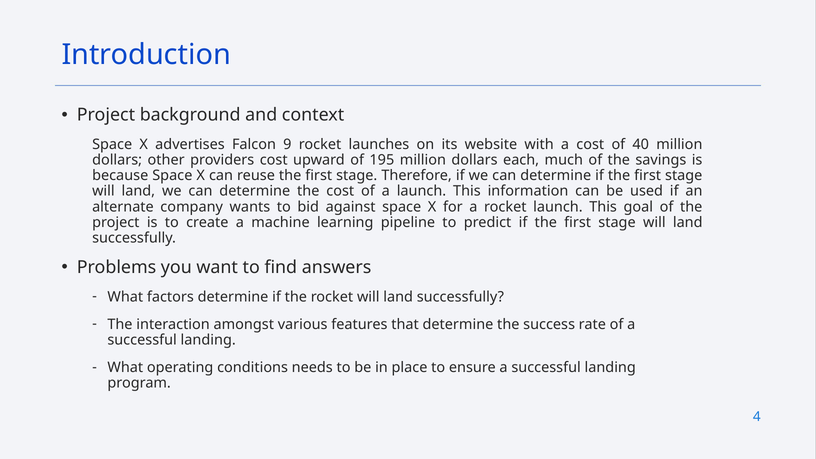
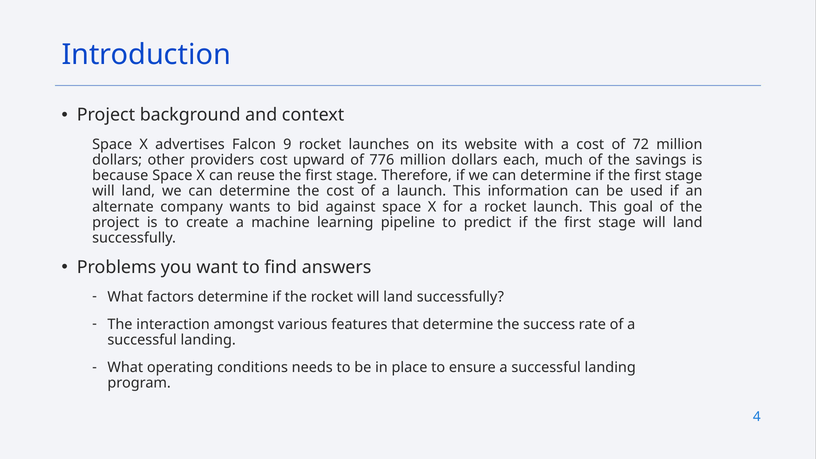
40: 40 -> 72 (641, 144)
195: 195 -> 776 (382, 160)
